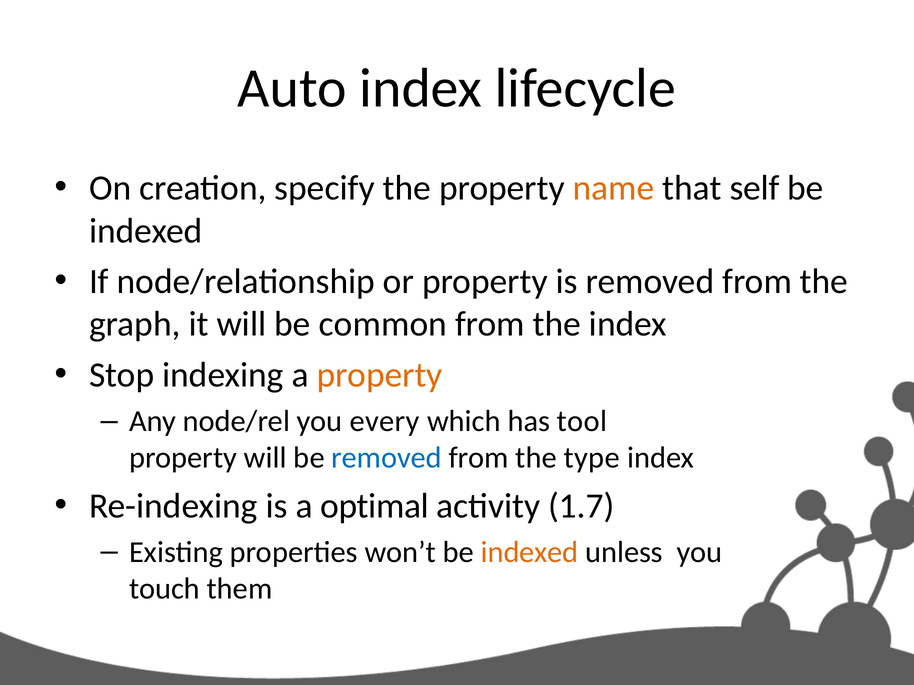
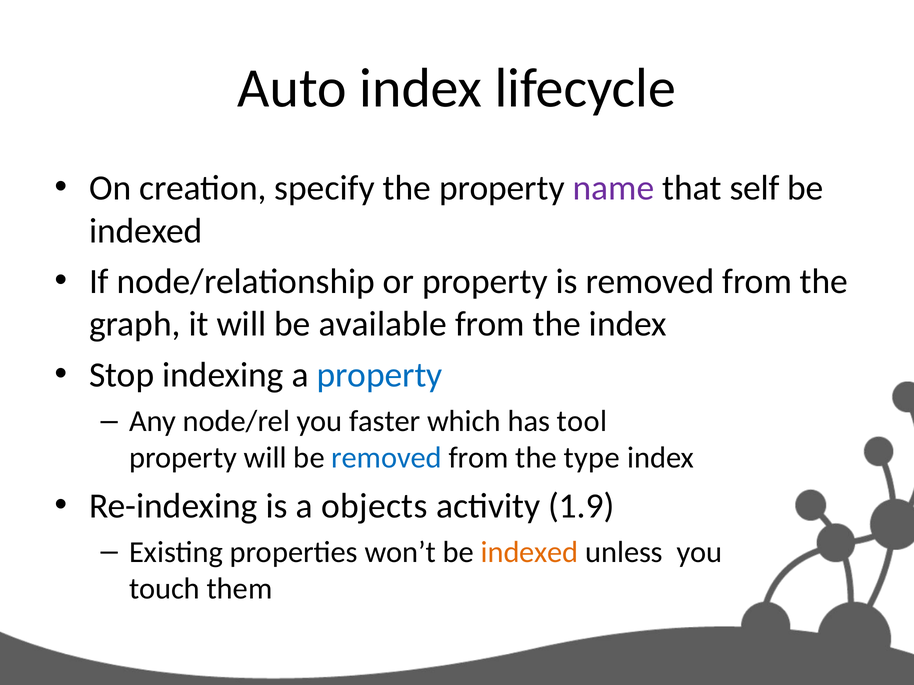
name colour: orange -> purple (614, 188)
common: common -> available (383, 325)
property colour: orange -> blue (379, 375)
every: every -> faster (385, 422)
optimal: optimal -> objects (374, 506)
1.7: 1.7 -> 1.9 (581, 506)
